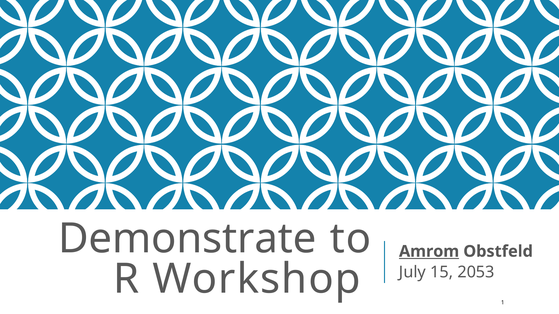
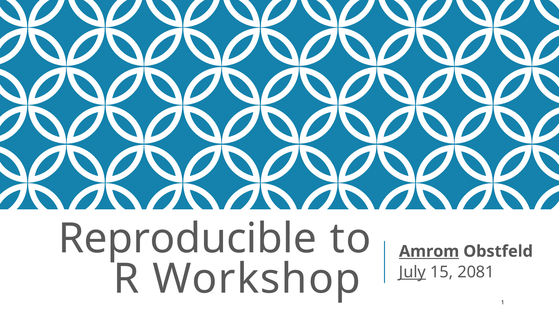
Demonstrate: Demonstrate -> Reproducible (187, 239)
July underline: none -> present (412, 272)
2053: 2053 -> 2081 (476, 272)
